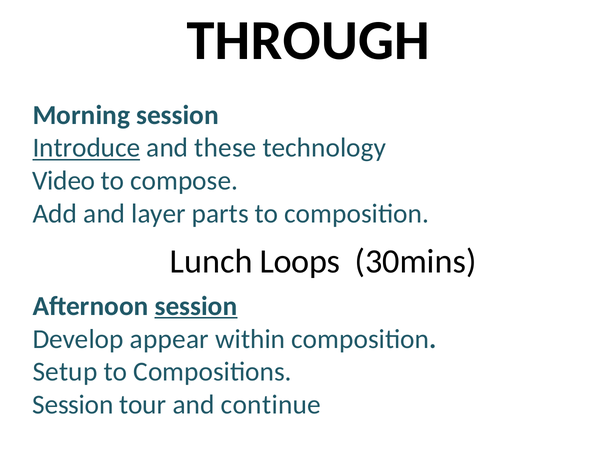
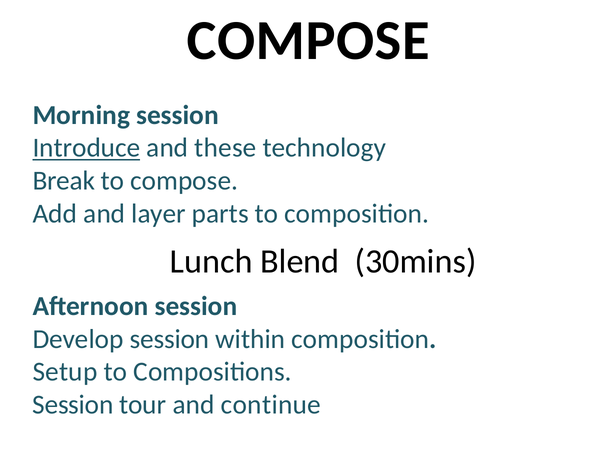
THROUGH: THROUGH -> COMPOSE (308, 41)
Video: Video -> Break (64, 181)
Loops: Loops -> Blend (300, 261)
session underline: present -> none (196, 306)
Develop appear: appear -> session (170, 339)
